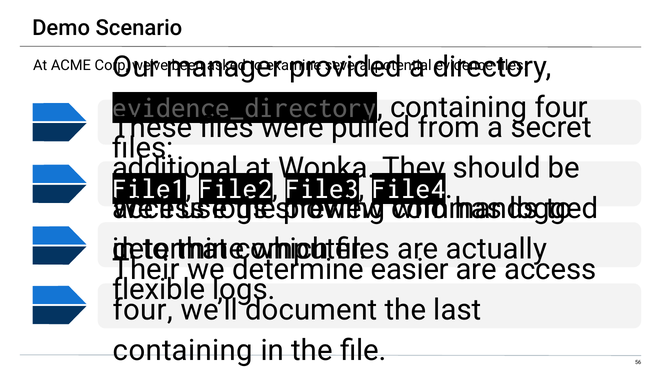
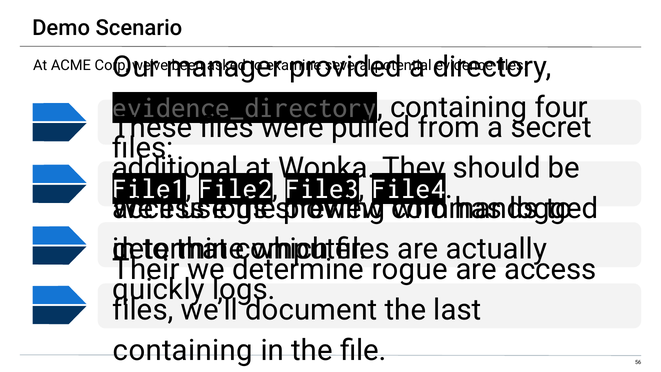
easier: easier -> rogue (410, 269)
flexible: flexible -> quickly (159, 290)
four: four -> files (143, 310)
